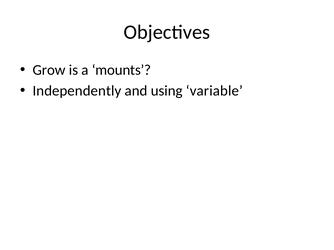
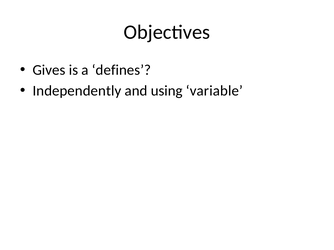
Grow: Grow -> Gives (49, 70)
mounts: mounts -> defines (121, 70)
